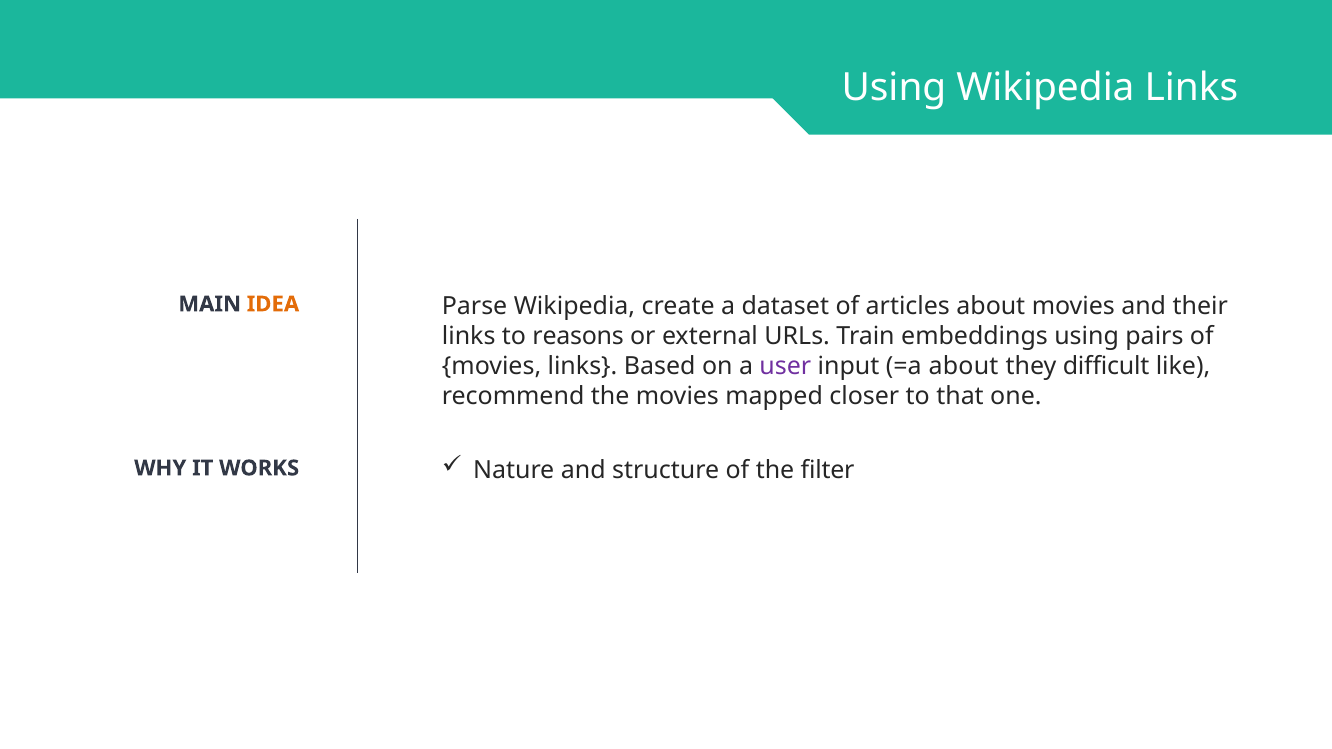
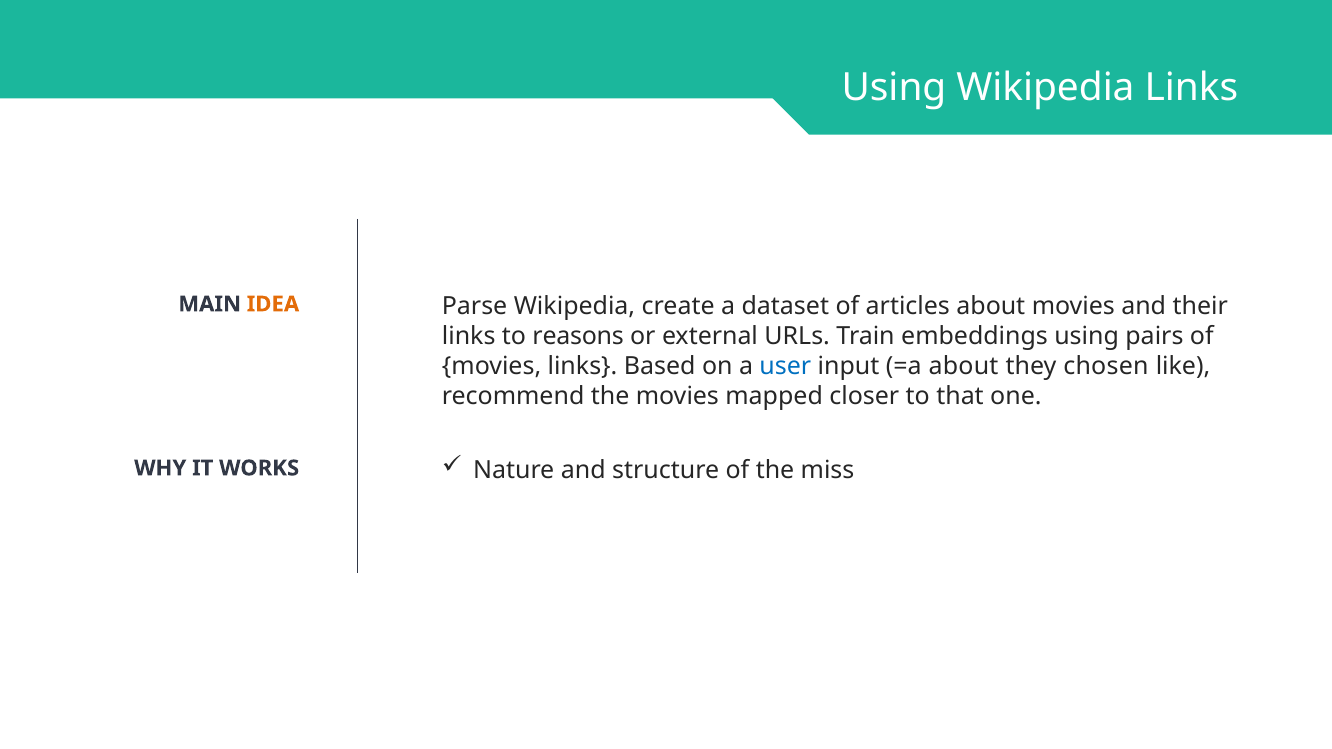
user colour: purple -> blue (785, 366)
difficult: difficult -> chosen (1106, 366)
filter: filter -> miss (828, 470)
